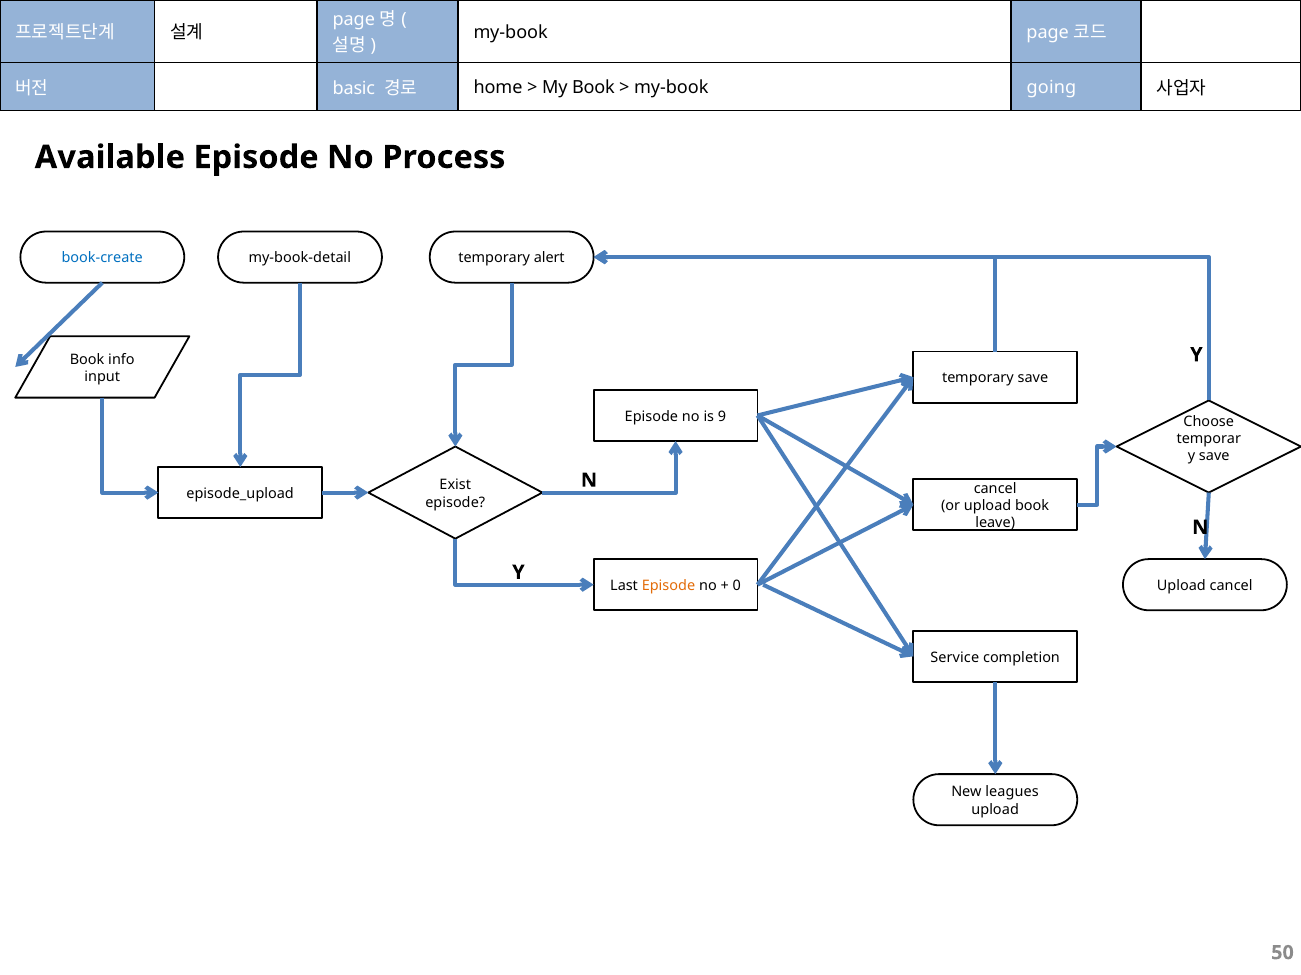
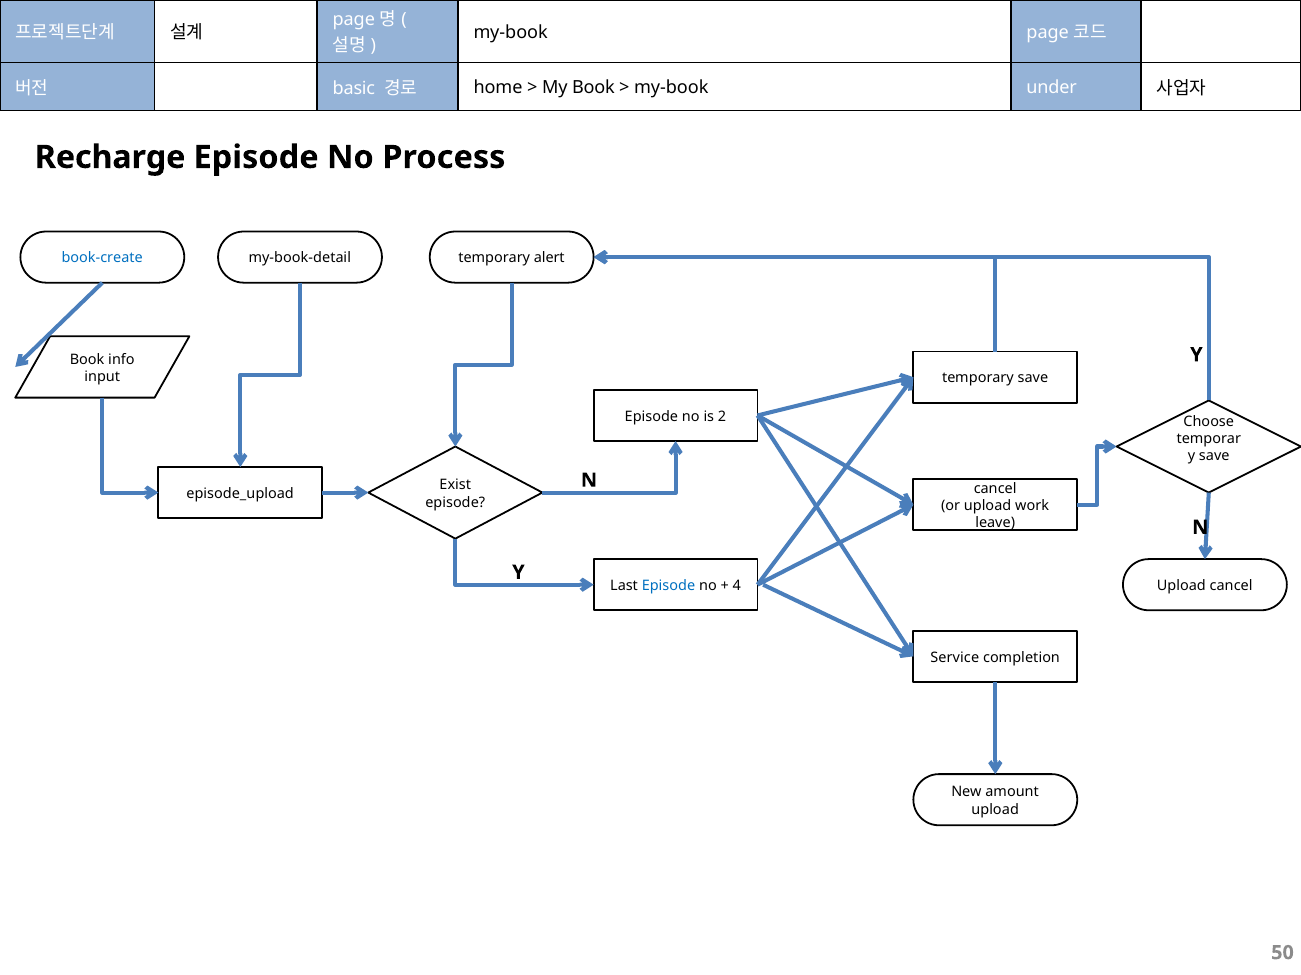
going: going -> under (1052, 88)
Available: Available -> Recharge (110, 157)
9: 9 -> 2 (722, 417)
upload book: book -> work (1032, 506)
Episode colour: orange -> blue (668, 586)
0: 0 -> 4 (737, 586)
leagues: leagues -> amount (1012, 793)
